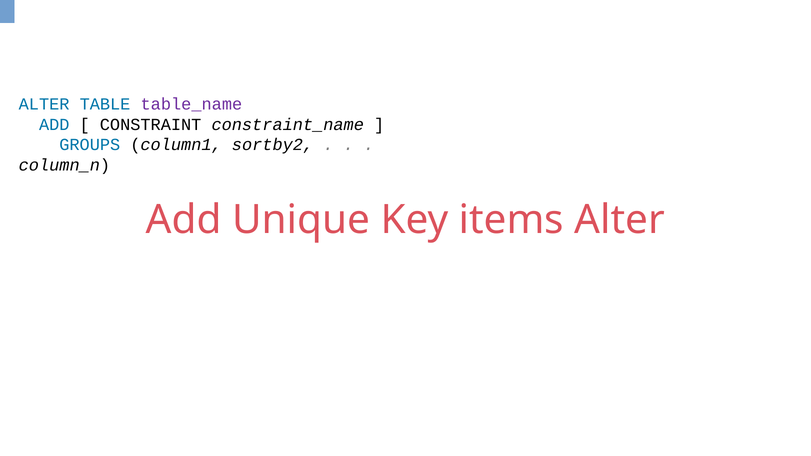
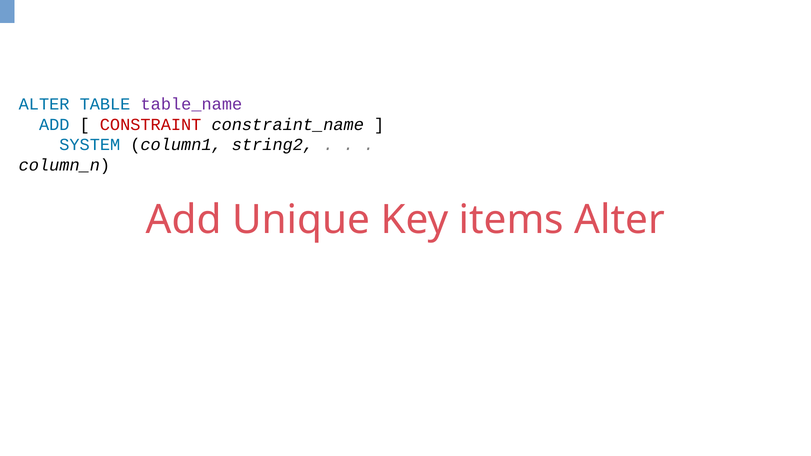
CONSTRAINT colour: black -> red (151, 125)
GROUPS: GROUPS -> SYSTEM (90, 145)
sortby2: sortby2 -> string2 (273, 145)
